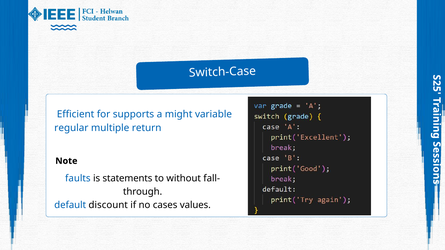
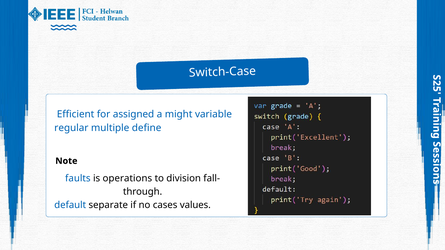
supports: supports -> assigned (134, 114)
return: return -> define (147, 128)
statements: statements -> operations (127, 179)
without: without -> division (184, 179)
discount: discount -> separate (108, 205)
